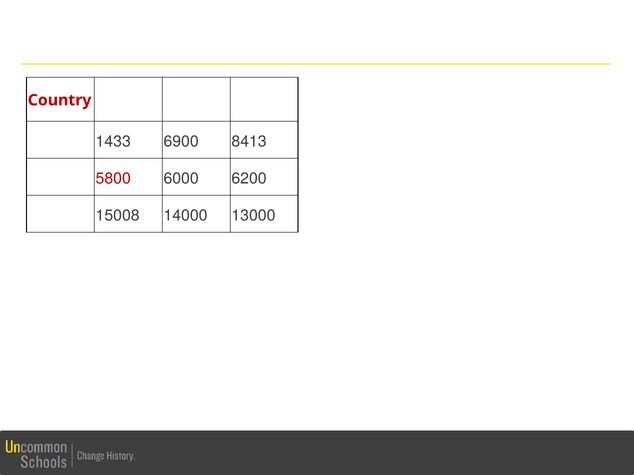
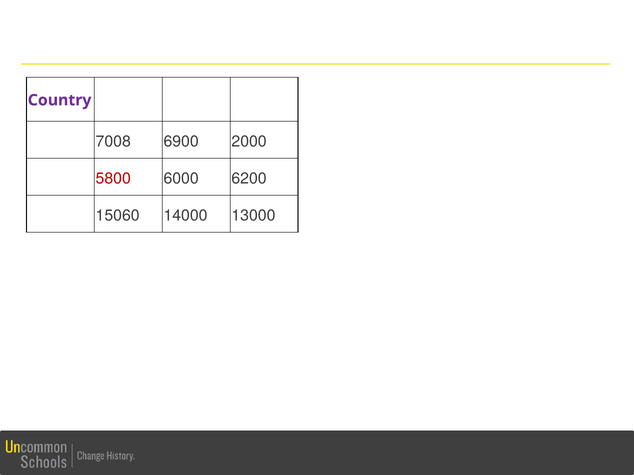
Country colour: red -> purple (60, 100)
1433: 1433 -> 7008 (113, 141)
8413: 8413 -> 2000 (249, 141)
15008: 15008 -> 15060 (118, 216)
